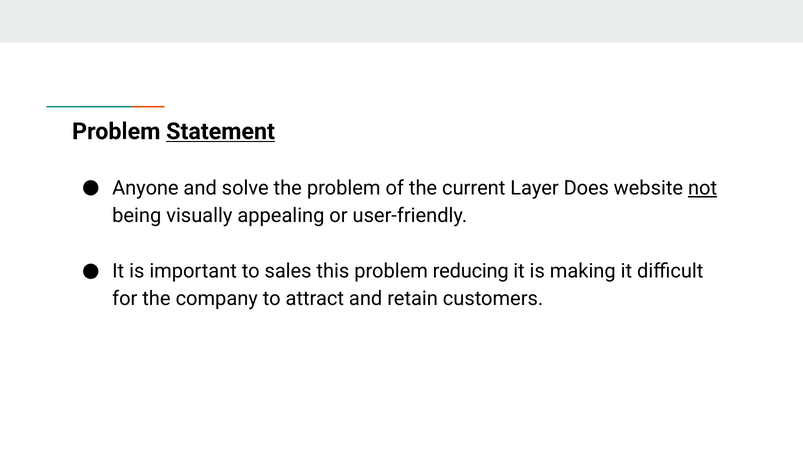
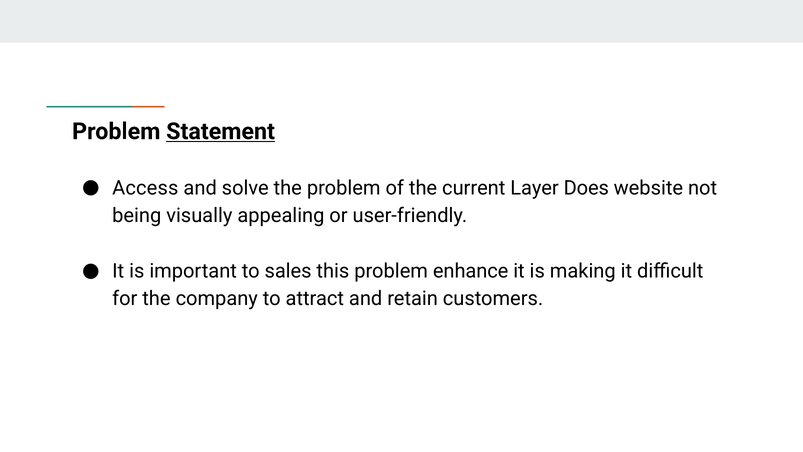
Anyone: Anyone -> Access (145, 188)
not underline: present -> none (703, 188)
reducing: reducing -> enhance (471, 271)
